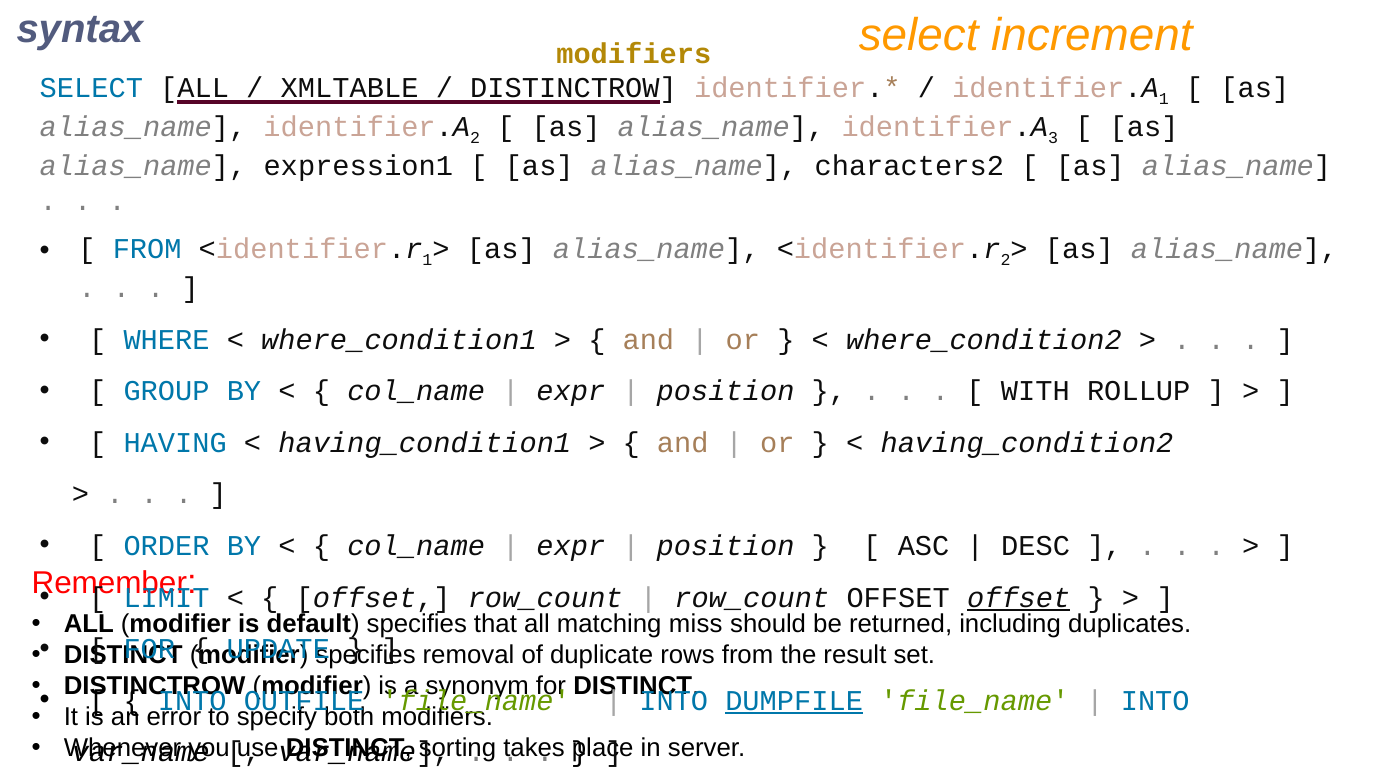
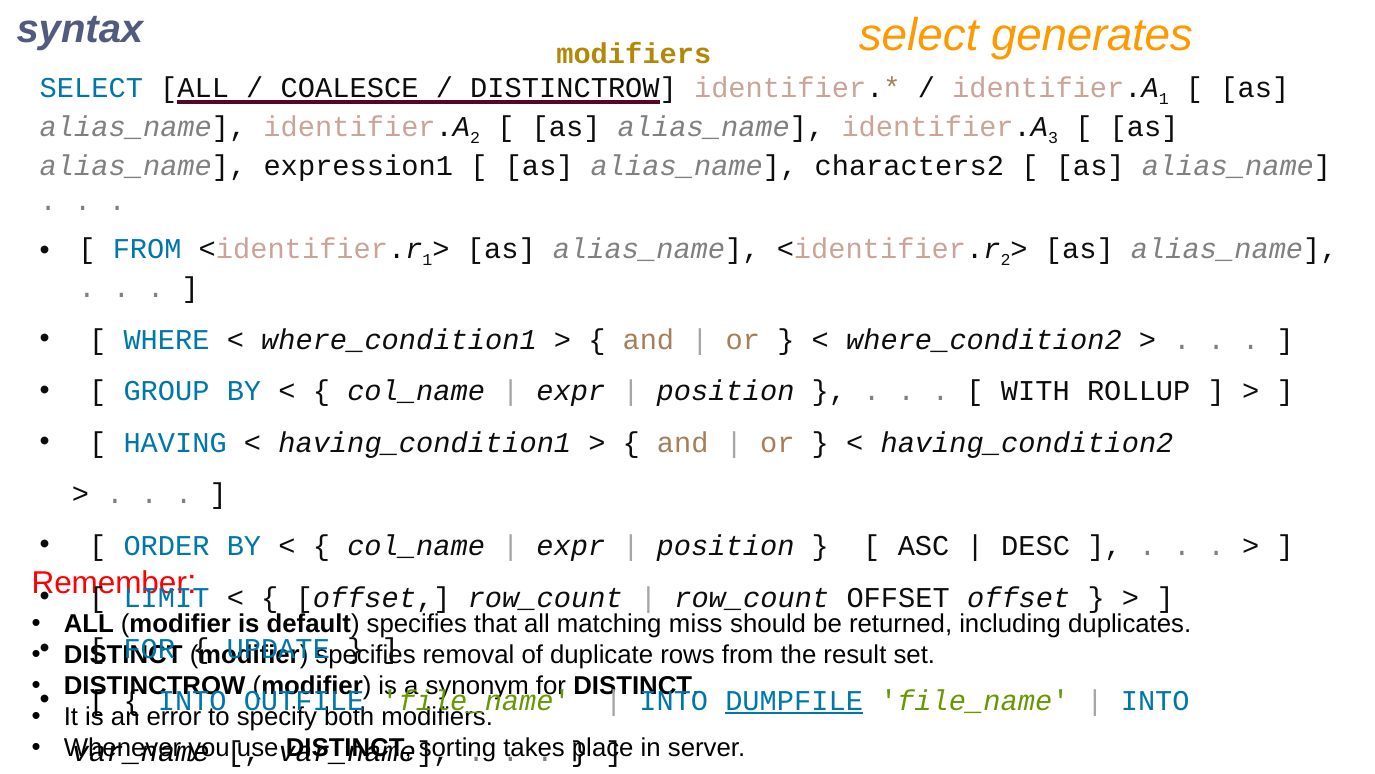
increment: increment -> generates (1092, 36)
XMLTABLE: XMLTABLE -> COALESCE (350, 88)
offset underline: present -> none (1019, 597)
